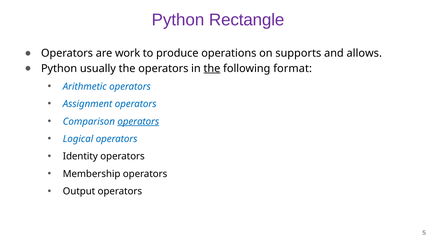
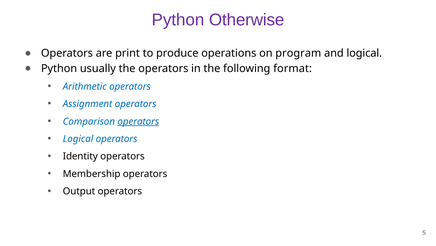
Rectangle: Rectangle -> Otherwise (247, 20)
work: work -> print (128, 53)
supports: supports -> program (298, 53)
and allows: allows -> logical (364, 53)
the underline: present -> none (212, 68)
